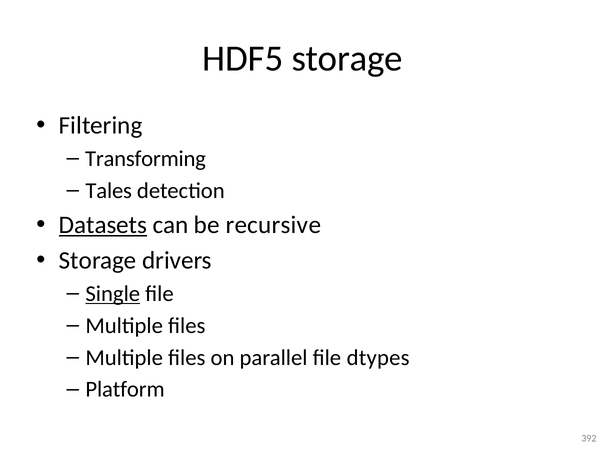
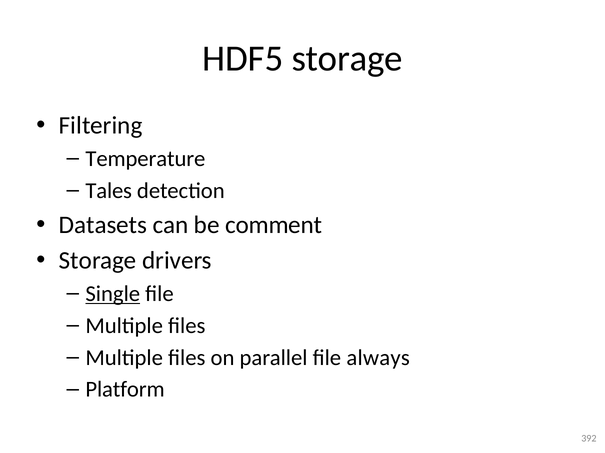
Transforming: Transforming -> Temperature (145, 159)
Datasets underline: present -> none (103, 225)
recursive: recursive -> comment (274, 225)
dtypes: dtypes -> always (378, 358)
